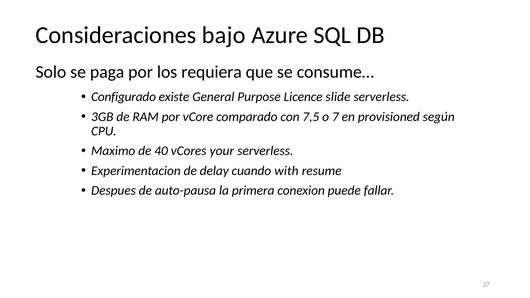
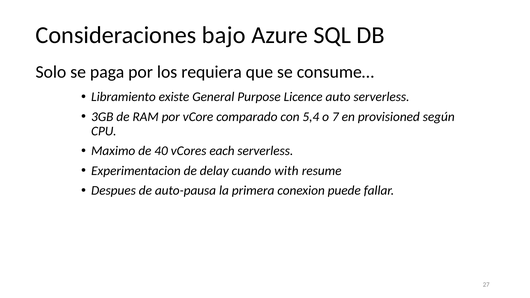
Configurado: Configurado -> Libramiento (123, 97)
slide: slide -> auto (338, 97)
7,5: 7,5 -> 5,4 (311, 117)
your: your -> each (222, 151)
